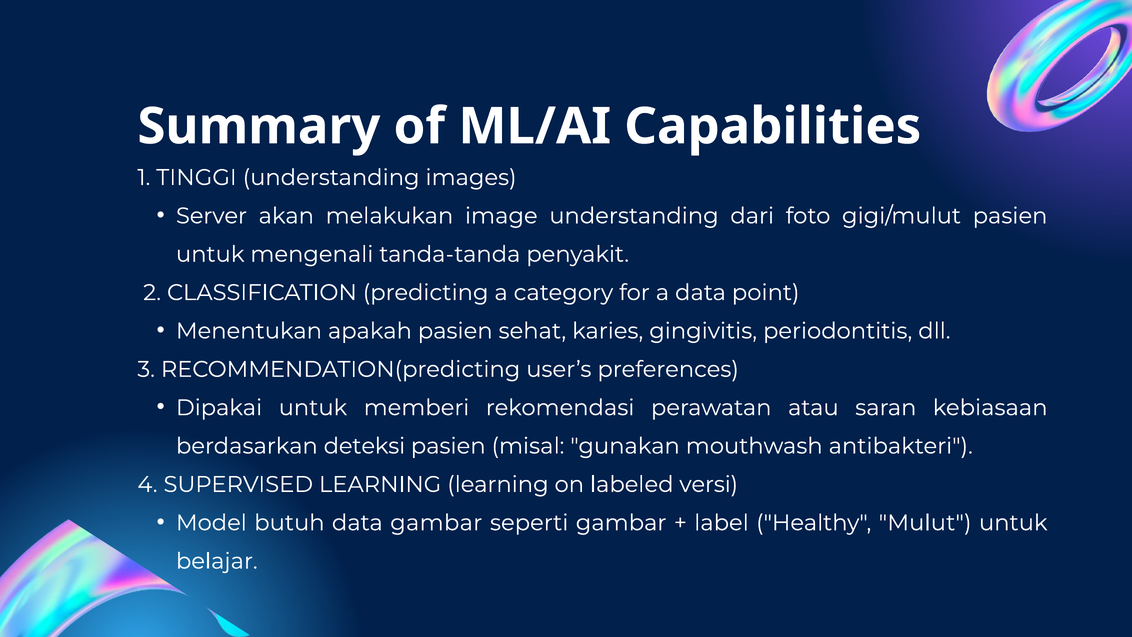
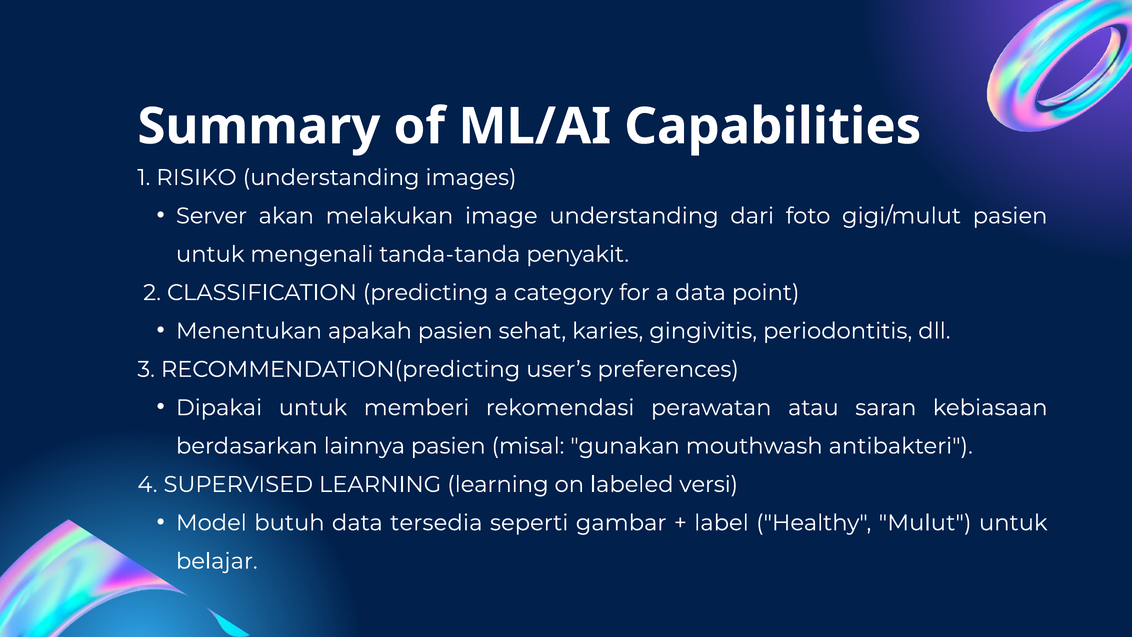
TINGGI: TINGGI -> RISIKO (196, 177)
deteksi: deteksi -> lainnya (364, 446)
data gambar: gambar -> tersedia (436, 523)
